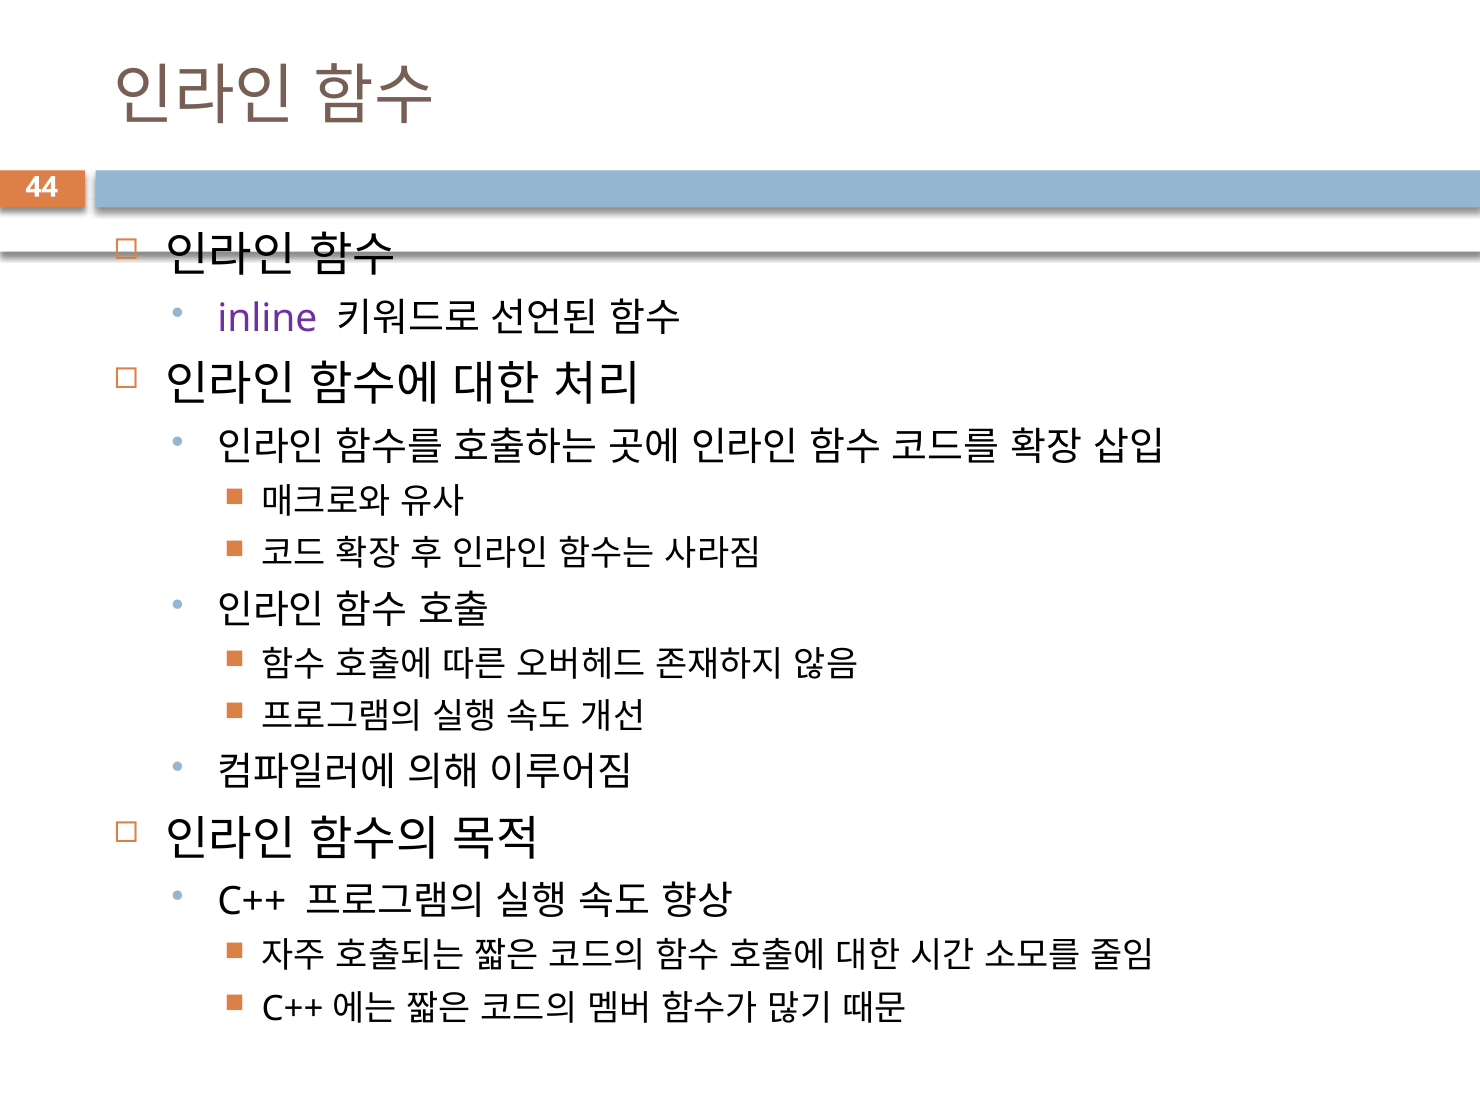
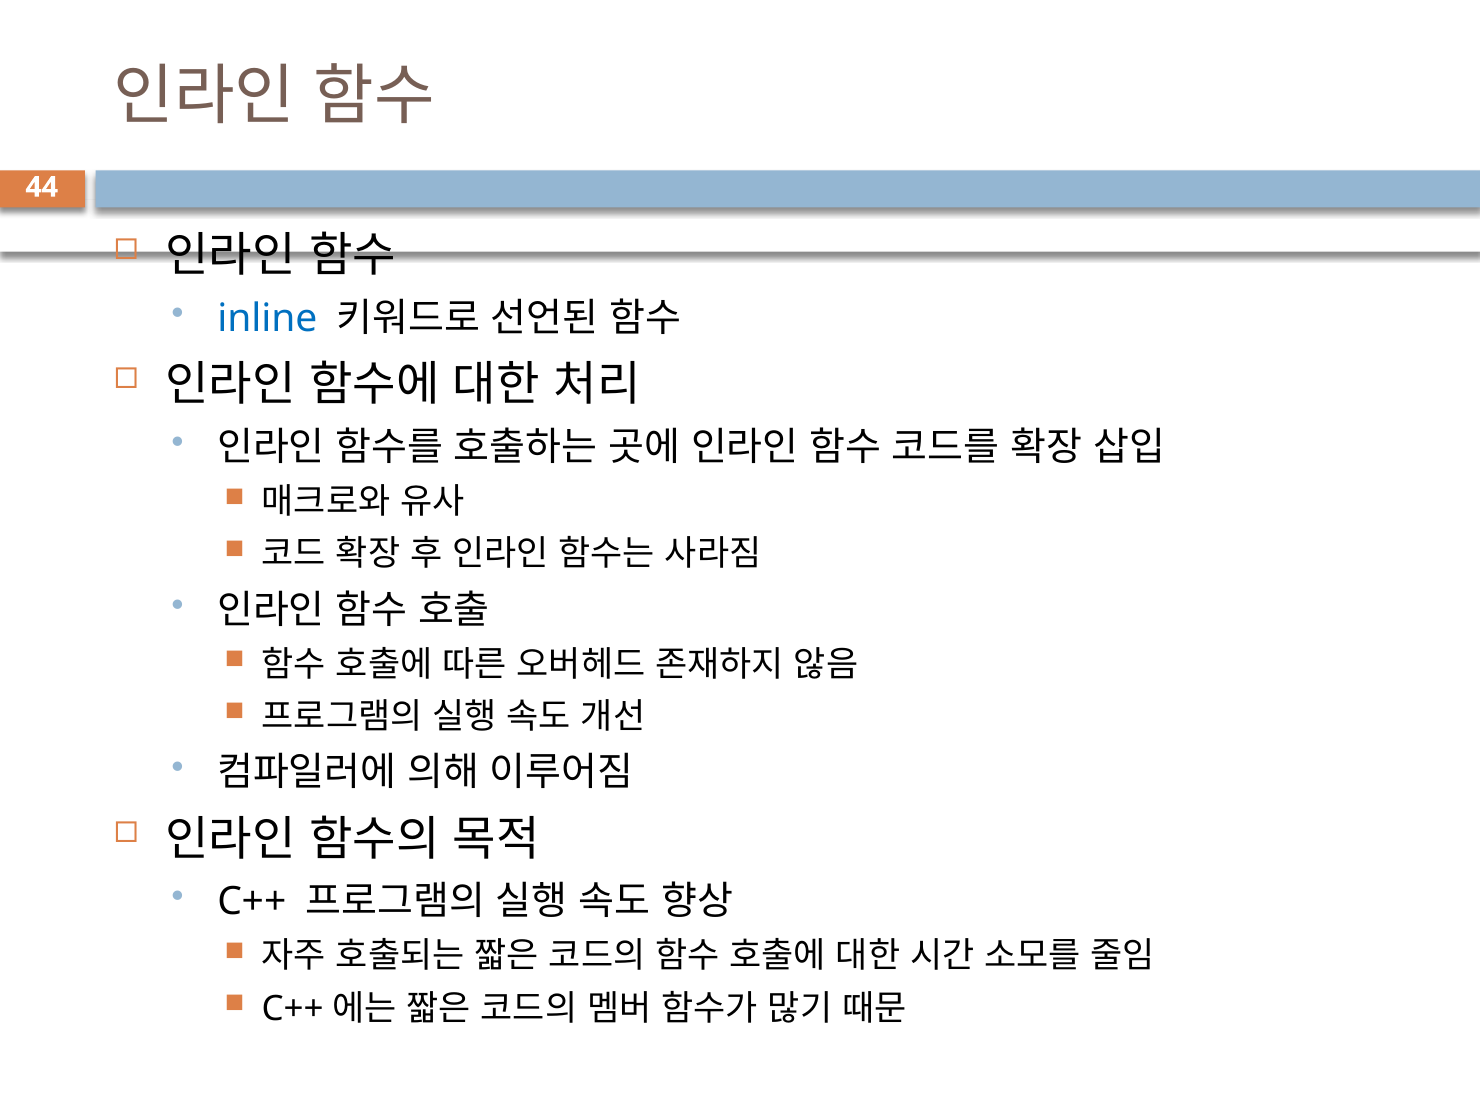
inline colour: purple -> blue (267, 318)
